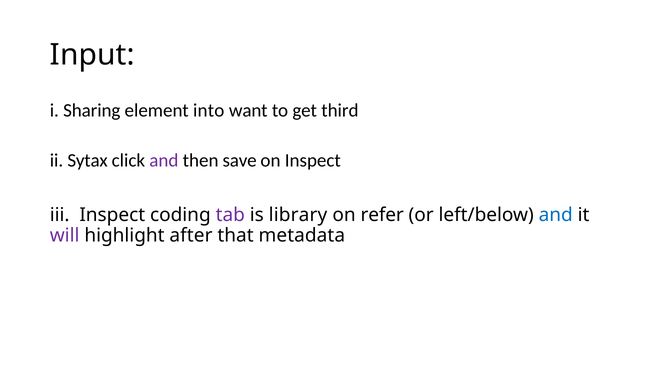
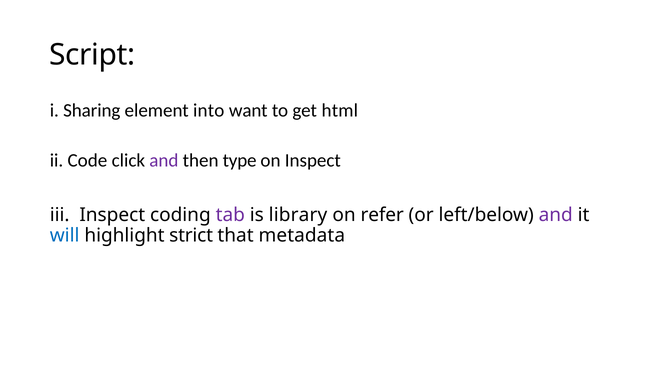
Input: Input -> Script (92, 55)
third: third -> html (340, 110)
Sytax: Sytax -> Code (87, 161)
save: save -> type (240, 161)
and colour: blue -> purple (556, 215)
will colour: purple -> blue (65, 236)
after: after -> strict (191, 236)
